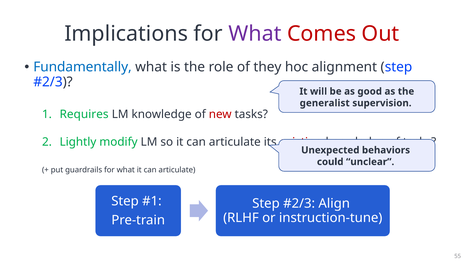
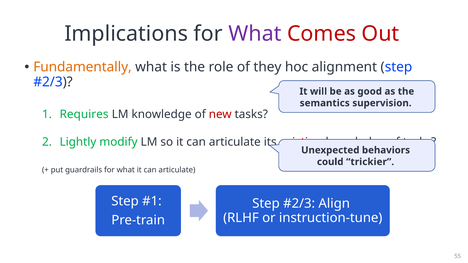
Fundamentally colour: blue -> orange (83, 67)
generalist: generalist -> semantics (325, 103)
unclear: unclear -> trickier (370, 162)
